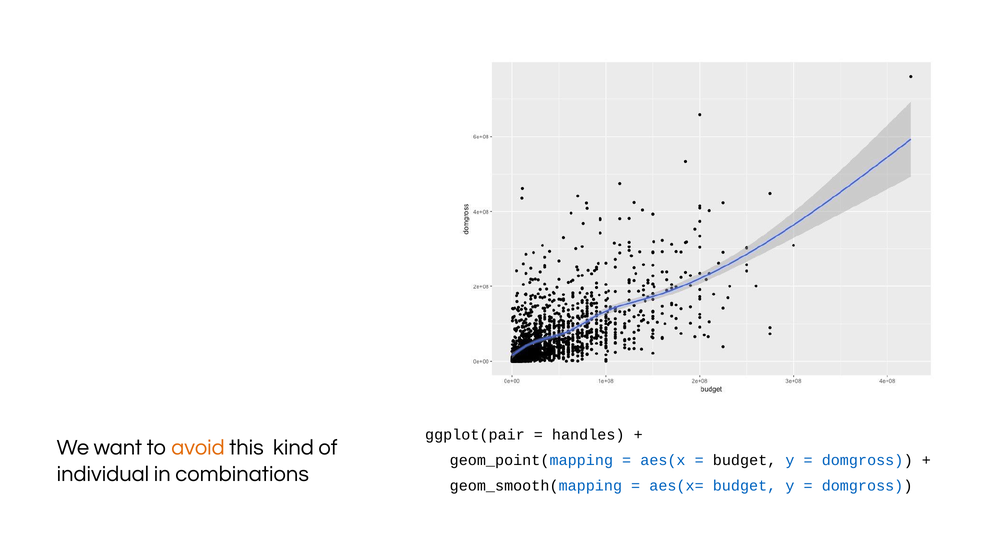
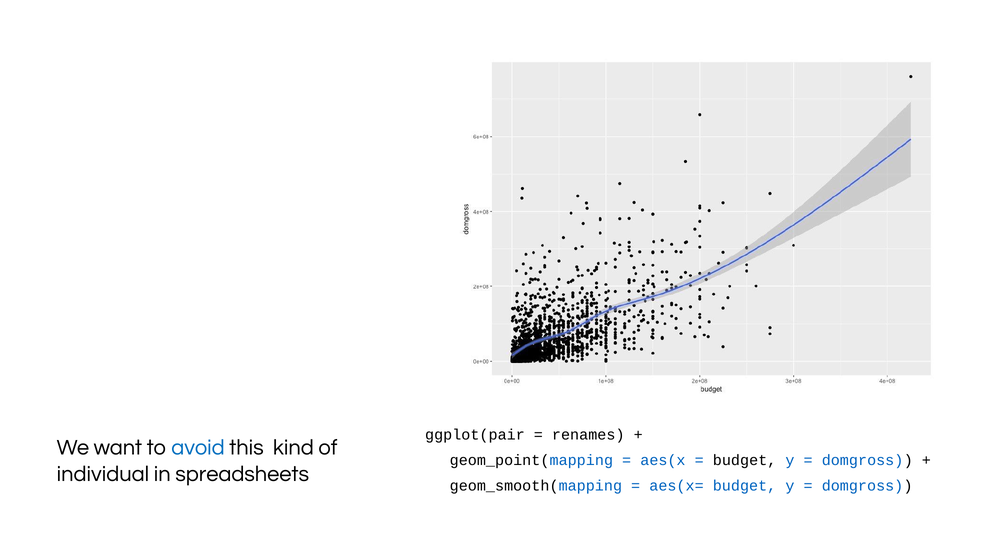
handles: handles -> renames (588, 435)
avoid colour: orange -> blue (198, 448)
combinations: combinations -> spreadsheets (242, 474)
